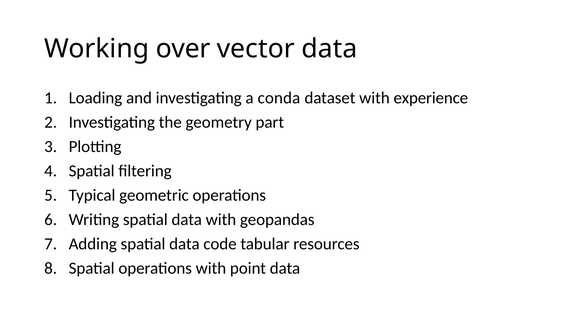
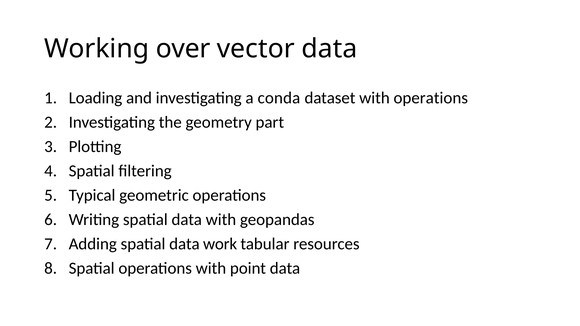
with experience: experience -> operations (431, 98)
code: code -> work (220, 244)
